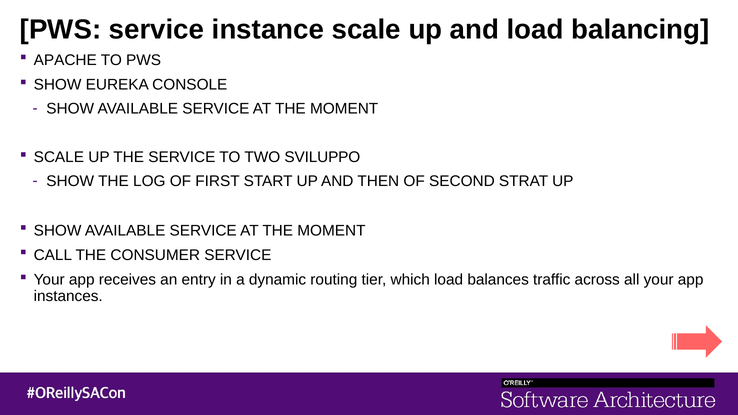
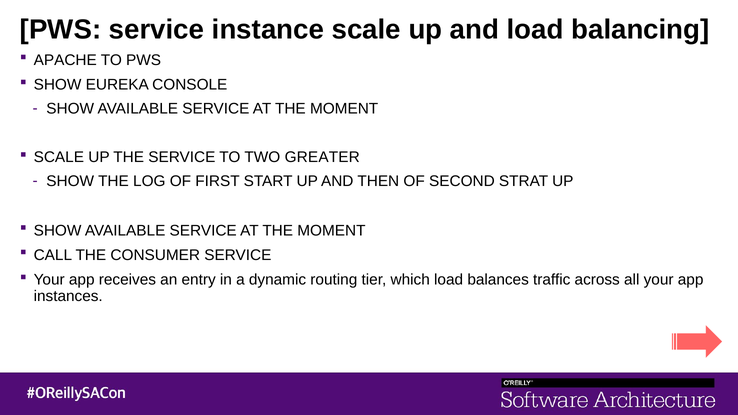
SVILUPPO: SVILUPPO -> GREATER (322, 157)
